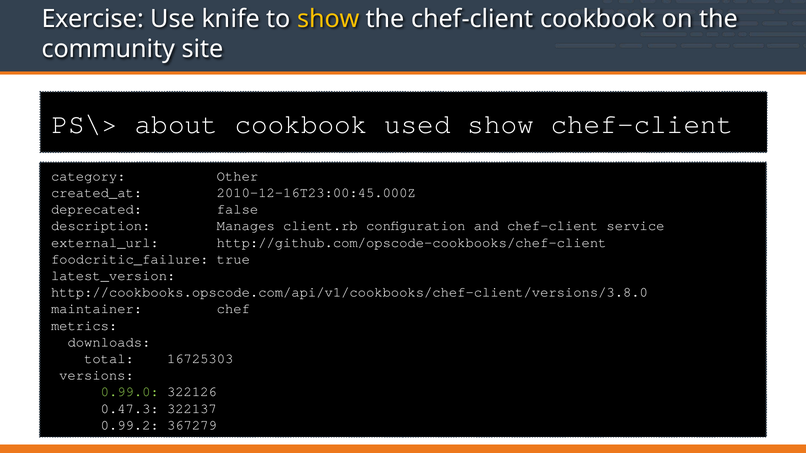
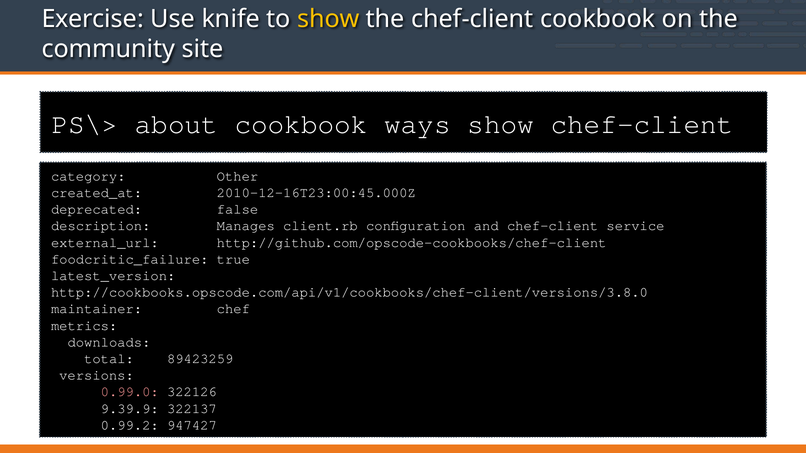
used: used -> ways (417, 124)
16725303: 16725303 -> 89423259 (200, 359)
0.99.0 colour: light green -> pink (130, 392)
0.47.3: 0.47.3 -> 9.39.9 (130, 409)
367279: 367279 -> 947427 (192, 425)
